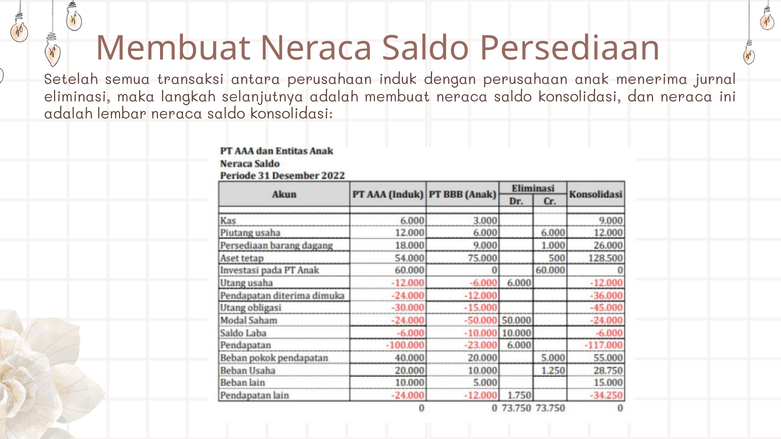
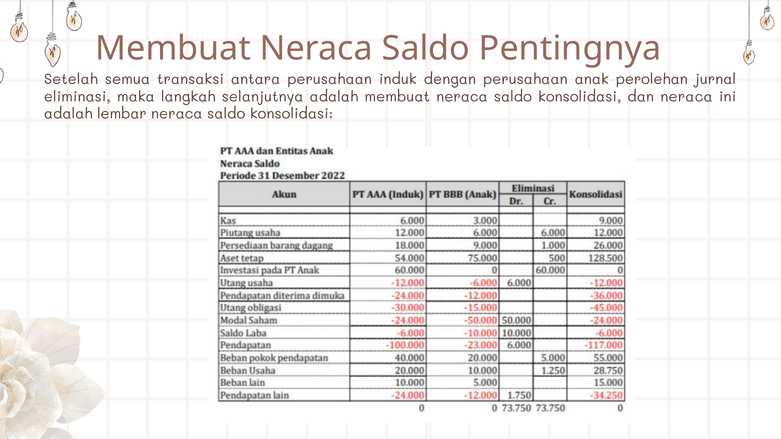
Persediaan: Persediaan -> Pentingnya (570, 48)
menerima: menerima -> perolehan (652, 80)
